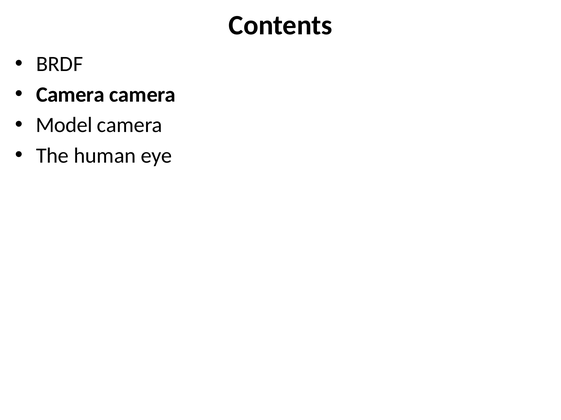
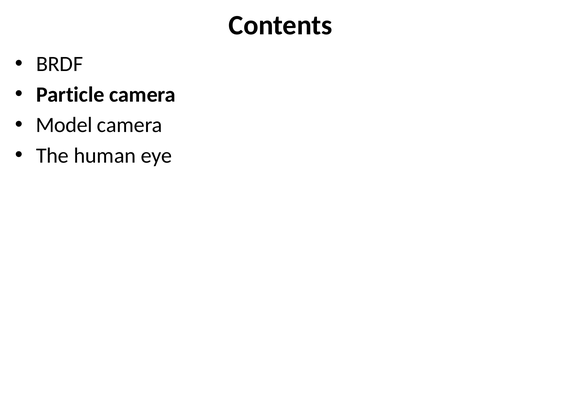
Camera: Camera -> Particle (70, 95)
